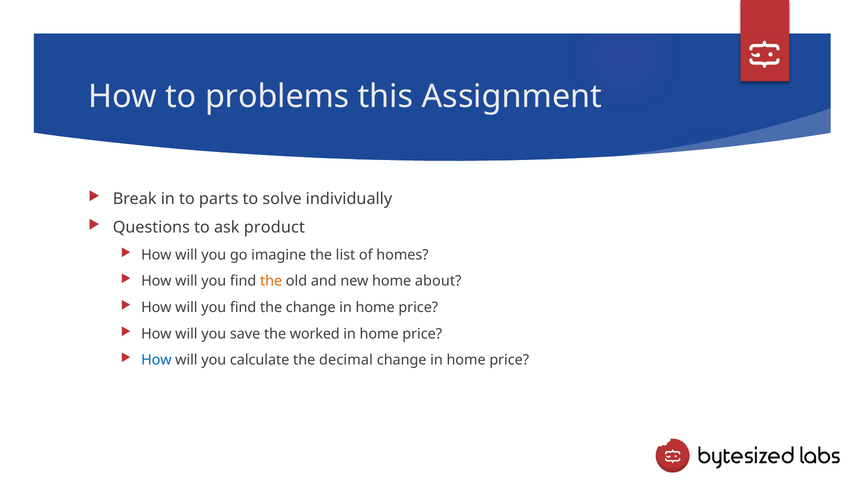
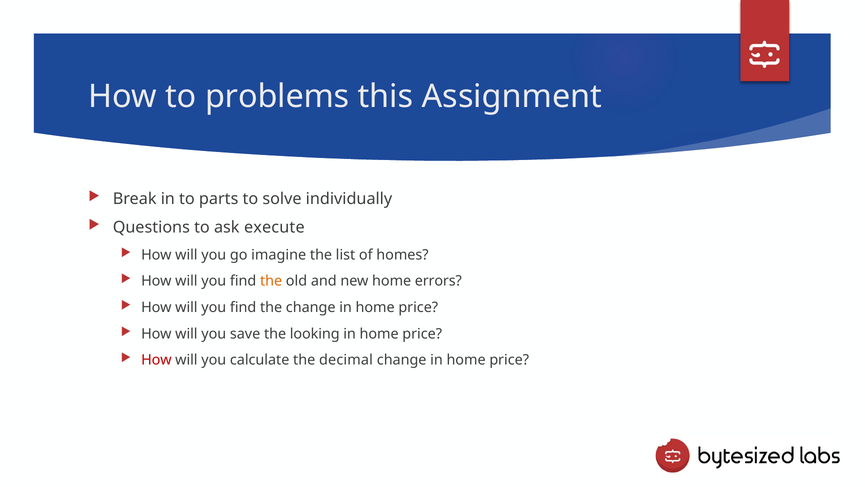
product: product -> execute (274, 227)
about: about -> errors (438, 281)
worked: worked -> looking (315, 333)
How colour: blue -> red (156, 360)
